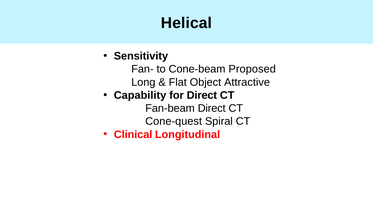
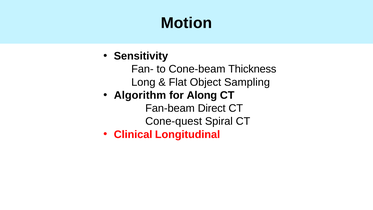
Helical: Helical -> Motion (186, 23)
Proposed: Proposed -> Thickness (252, 69)
Attractive: Attractive -> Sampling (247, 82)
Capability: Capability -> Algorithm (140, 95)
for Direct: Direct -> Along (202, 95)
